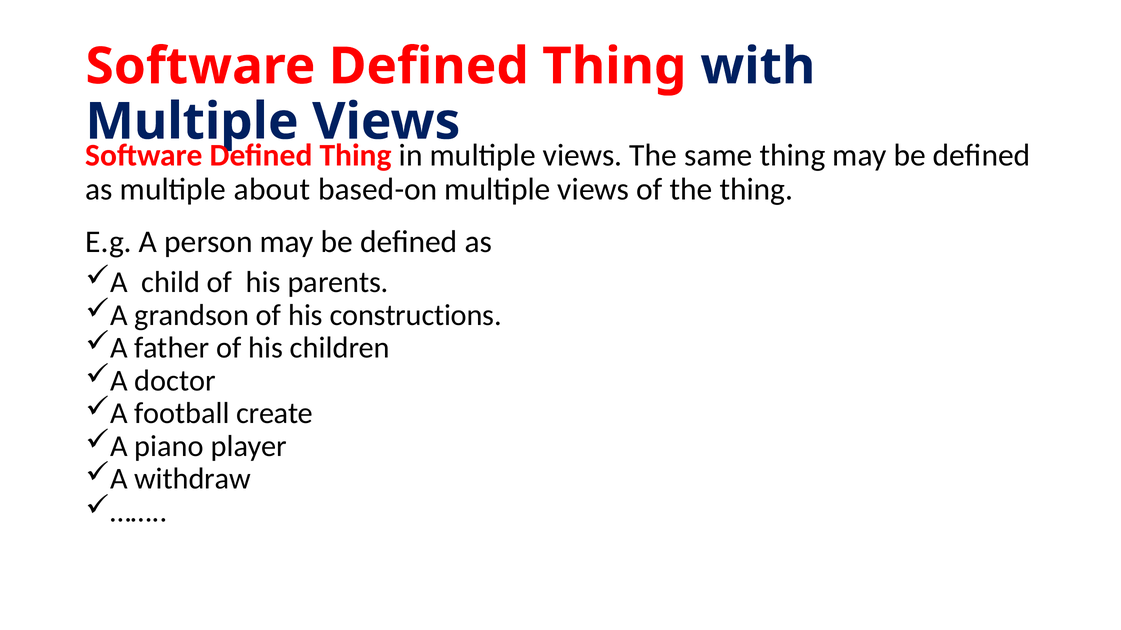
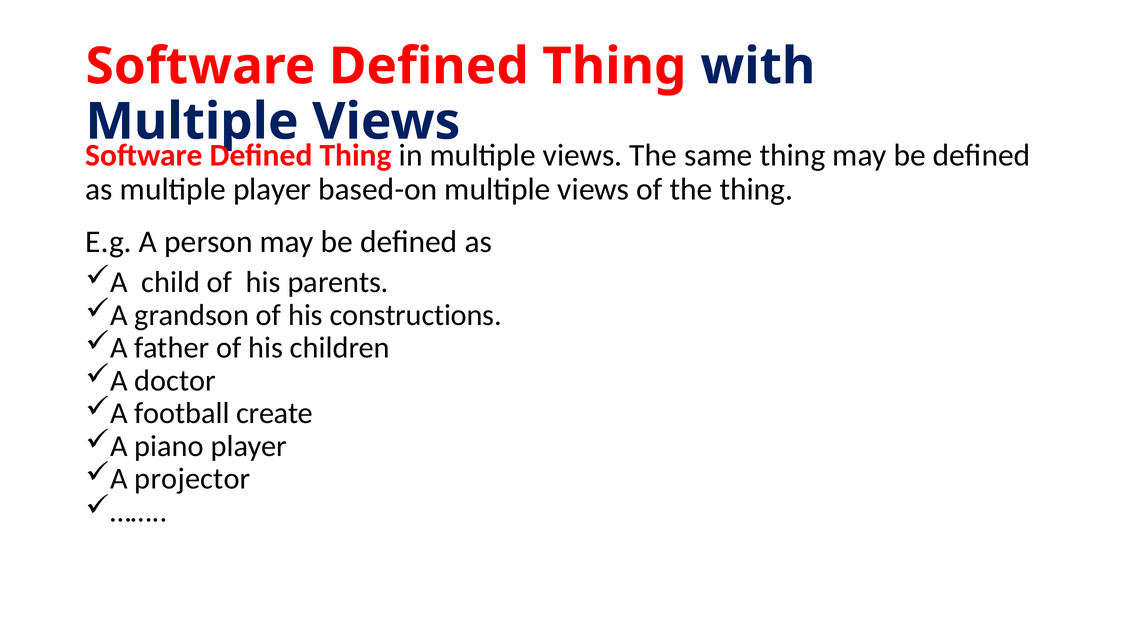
multiple about: about -> player (272, 189)
withdraw: withdraw -> projector (192, 479)
